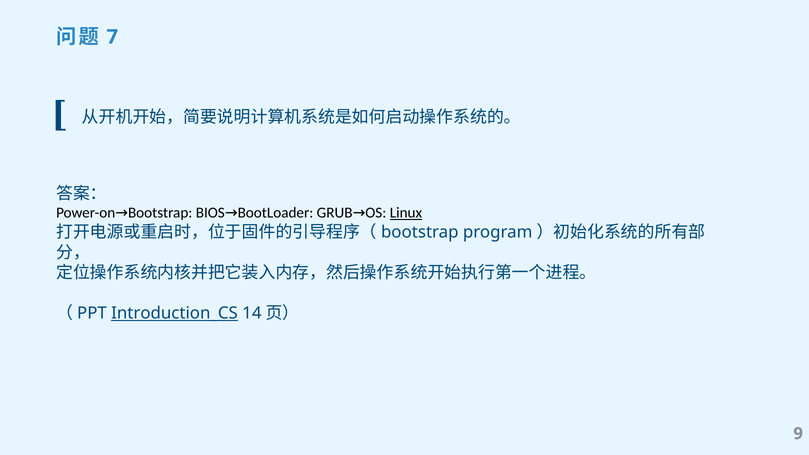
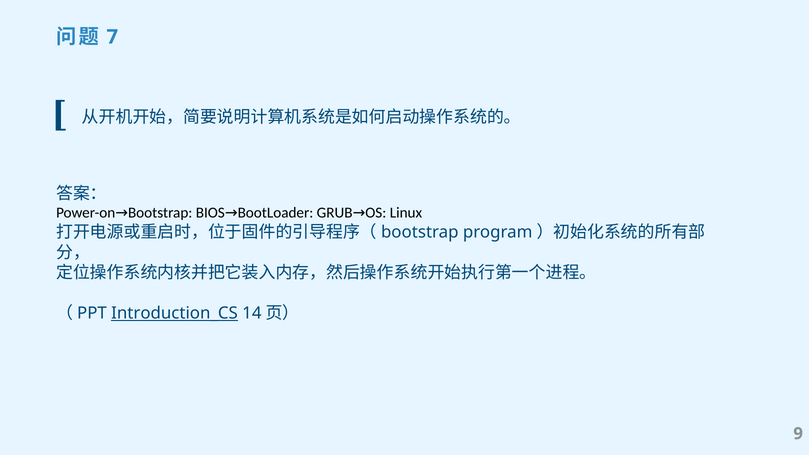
Linux underline: present -> none (406, 213)
